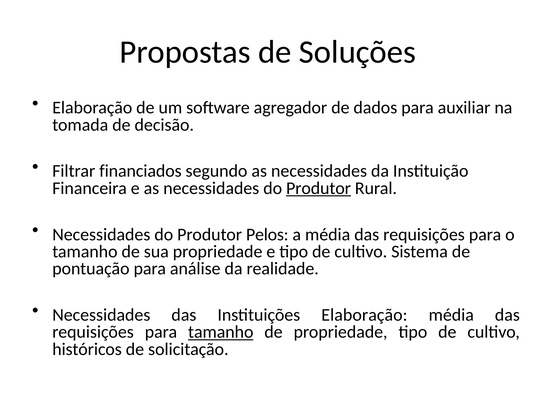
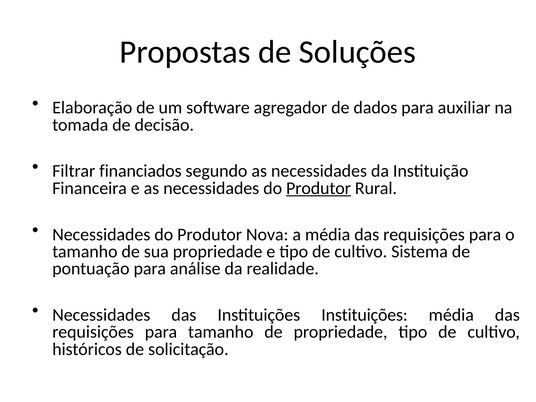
Pelos: Pelos -> Nova (267, 234)
Instituições Elaboração: Elaboração -> Instituições (365, 315)
tamanho underline: present -> none (221, 332)
